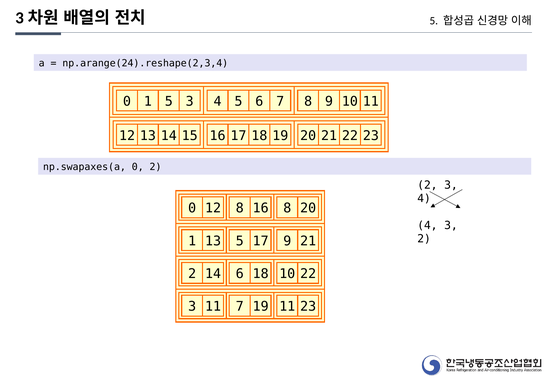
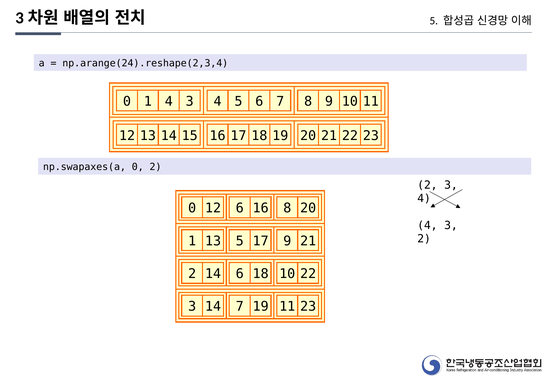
1 5: 5 -> 4 (169, 101)
12 8: 8 -> 6 (240, 208)
3 11: 11 -> 14 (213, 306)
